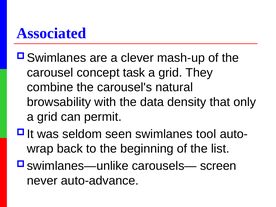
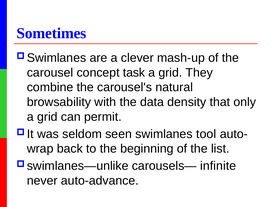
Associated: Associated -> Sometimes (51, 33)
screen: screen -> infinite (218, 166)
